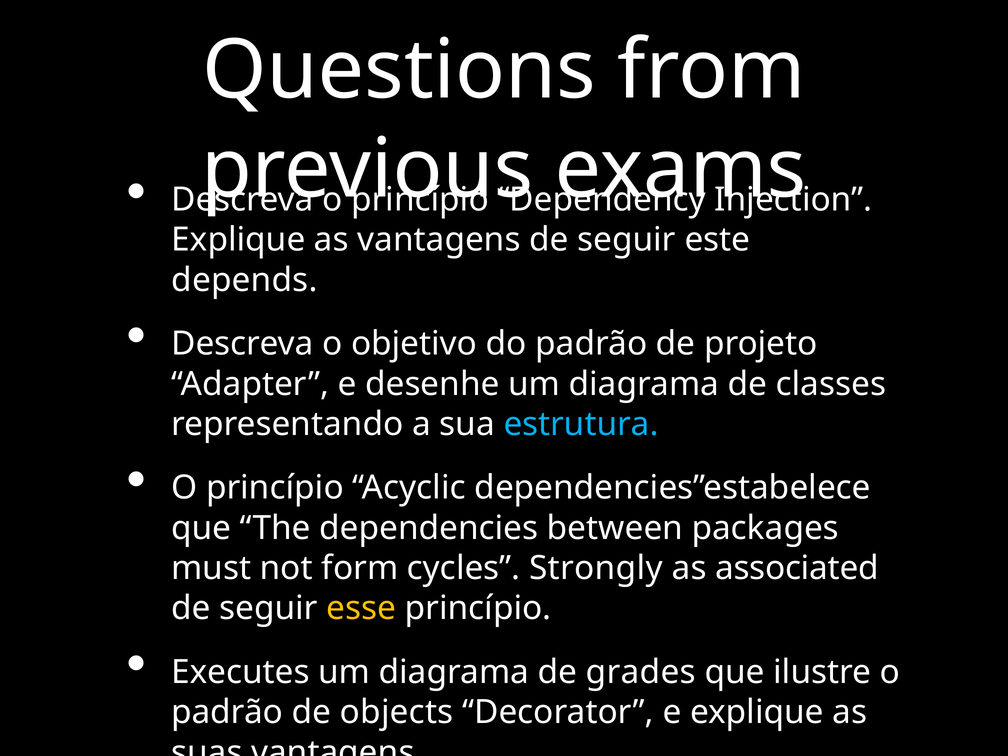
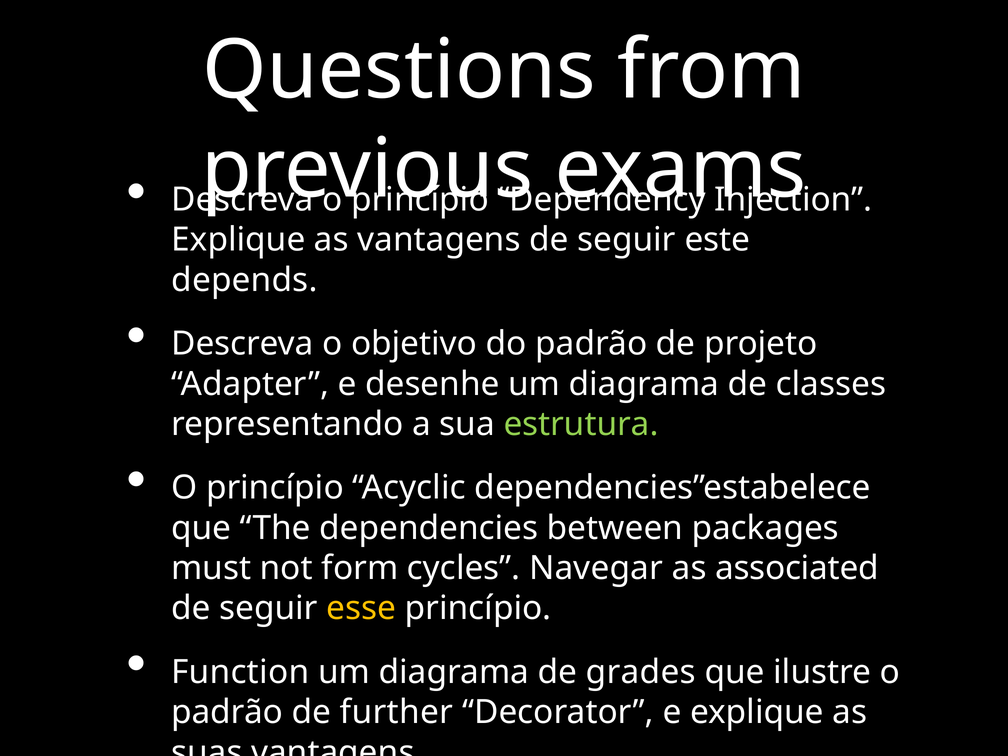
estrutura colour: light blue -> light green (581, 424)
Strongly: Strongly -> Navegar (596, 568)
Executes: Executes -> Function (240, 672)
objects: objects -> further (397, 712)
